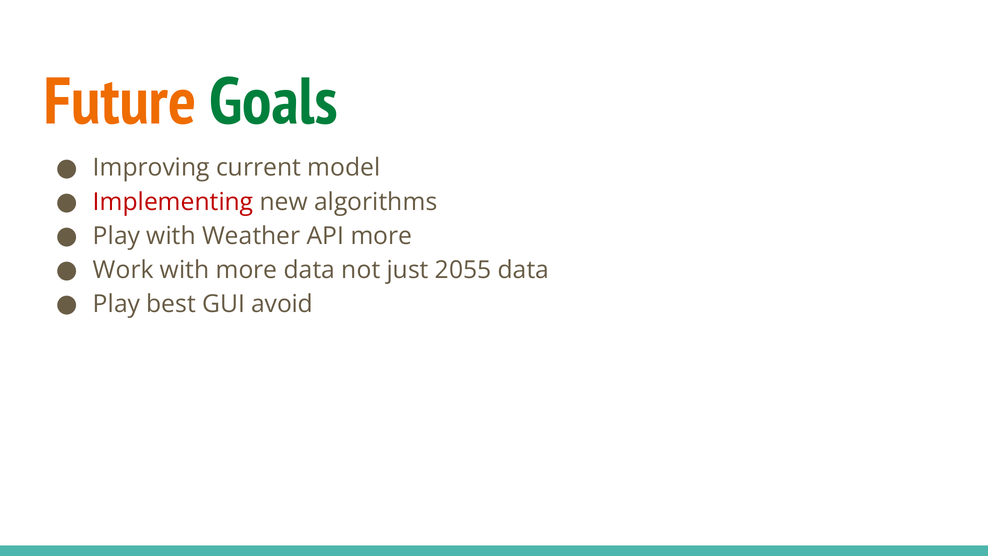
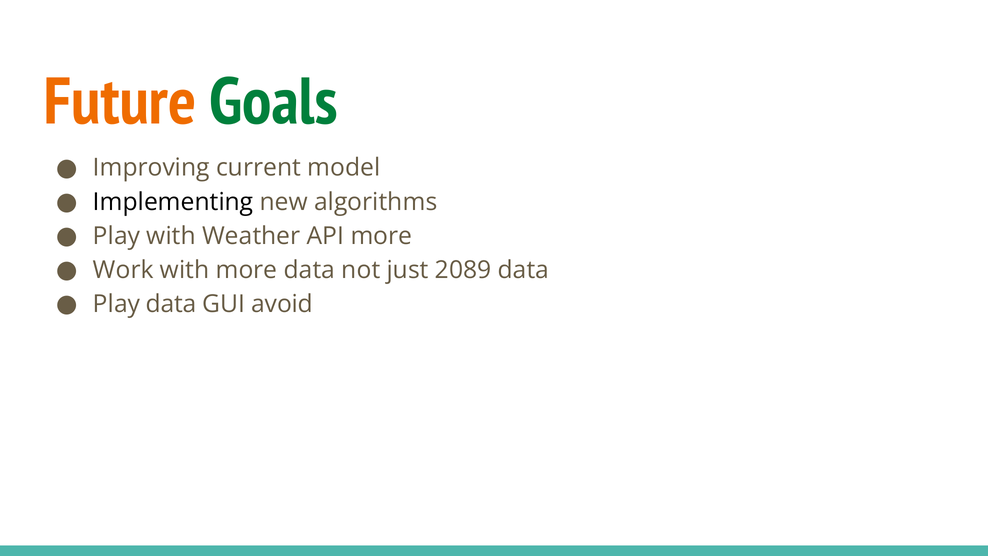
Implementing colour: red -> black (173, 202)
2055: 2055 -> 2089 (463, 270)
Play best: best -> data (171, 304)
